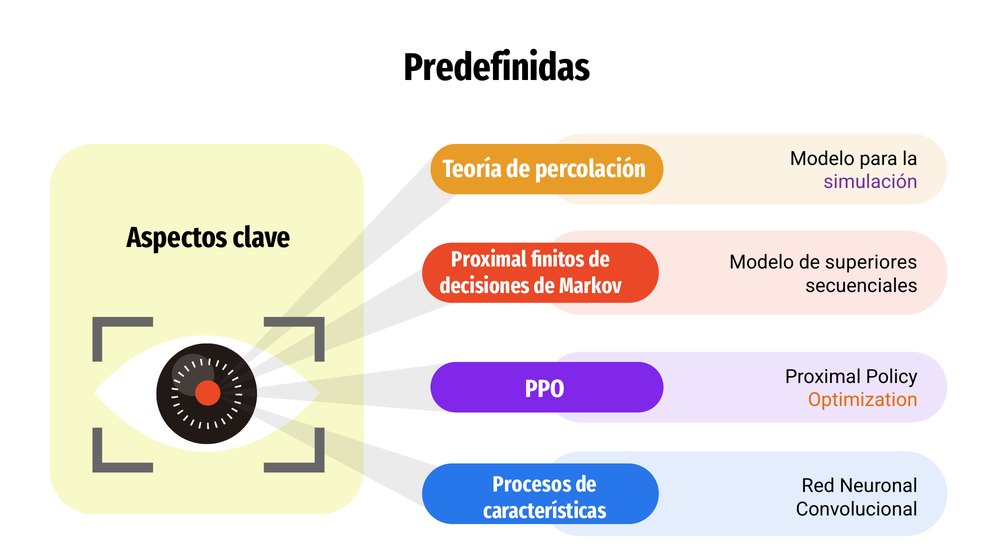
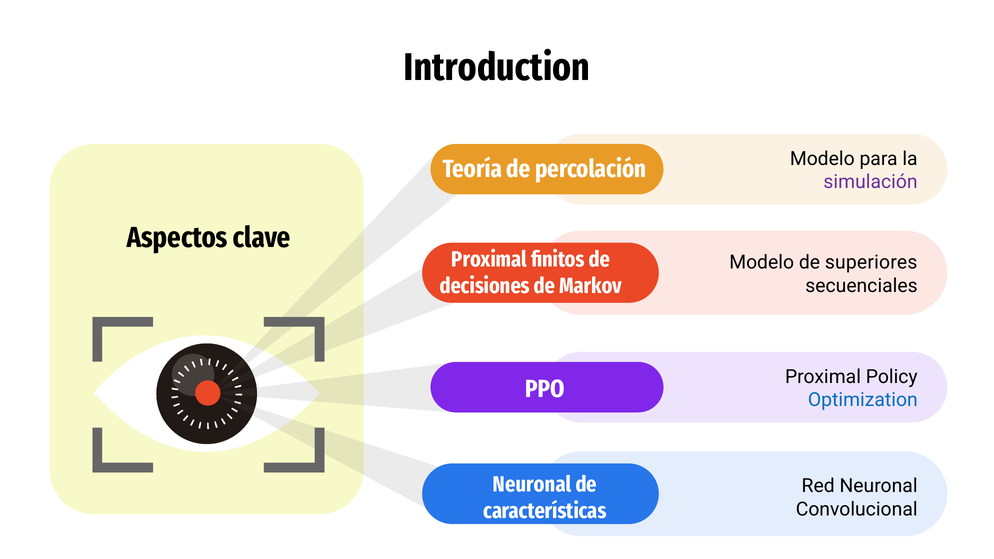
Predefinidas: Predefinidas -> Introduction (497, 68)
Optimization colour: orange -> blue (863, 400)
Procesos: Procesos -> Neuronal (532, 485)
